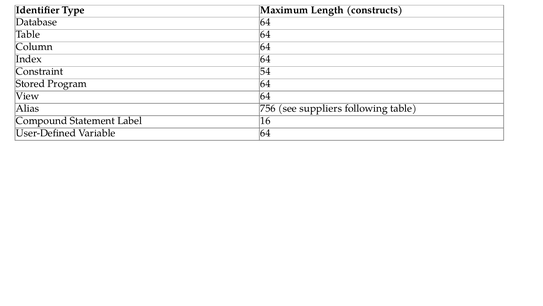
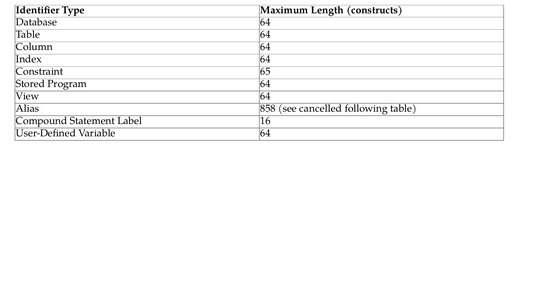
54: 54 -> 65 (265, 71)
756: 756 -> 858 (268, 108)
suppliers: suppliers -> cancelled (321, 108)
